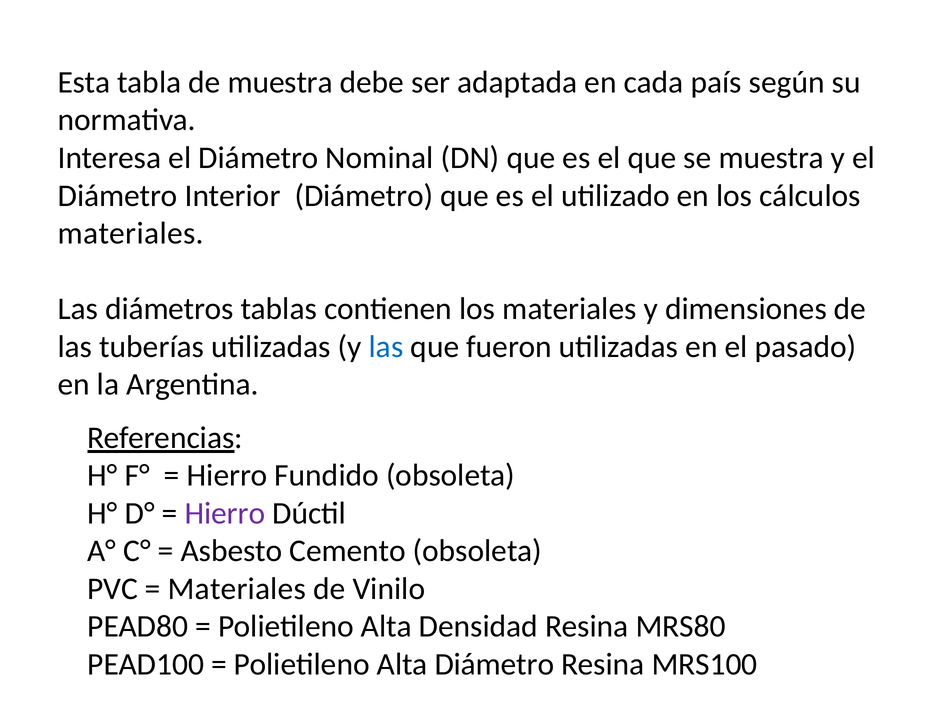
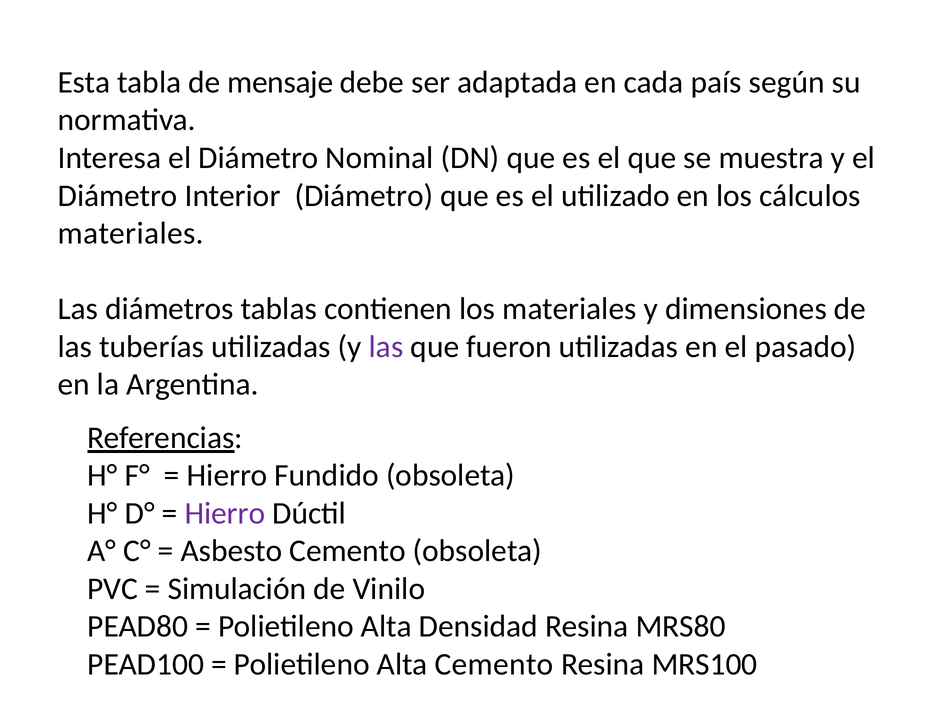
de muestra: muestra -> mensaje (280, 82)
las colour: blue -> purple (386, 347)
Materiales: Materiales -> Simulación (237, 589)
Alta Diámetro: Diámetro -> Cemento (494, 665)
